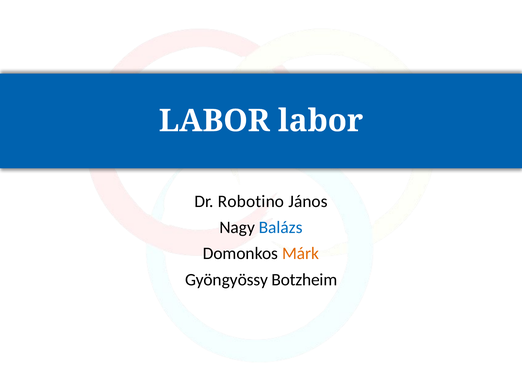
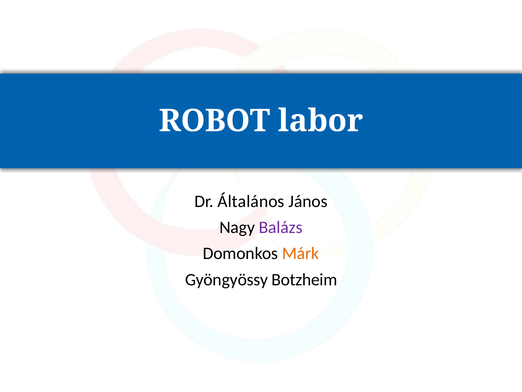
LABOR: LABOR -> ROBOT (214, 121)
Robotino: Robotino -> Általános (251, 201)
Balázs colour: blue -> purple (281, 227)
